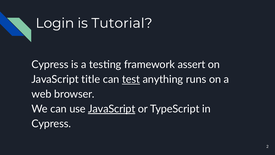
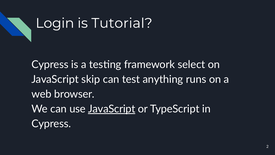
assert: assert -> select (191, 65)
title: title -> skip (91, 79)
test underline: present -> none (131, 79)
